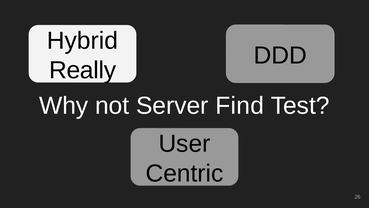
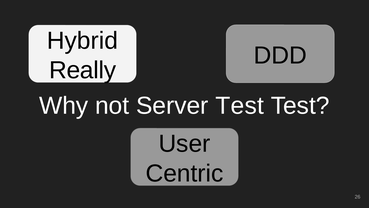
Server Find: Find -> Test (240, 105)
